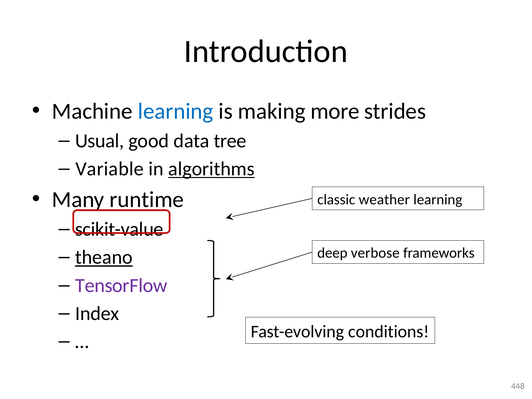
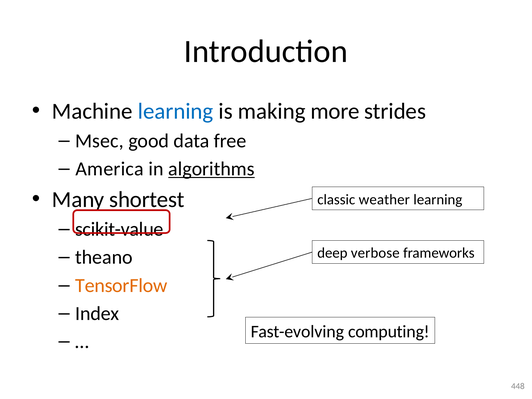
Usual: Usual -> Msec (99, 141)
tree: tree -> free (230, 141)
Variable: Variable -> America (110, 169)
runtime: runtime -> shortest (147, 200)
theano underline: present -> none (104, 257)
TensorFlow colour: purple -> orange (121, 285)
conditions: conditions -> computing (389, 332)
